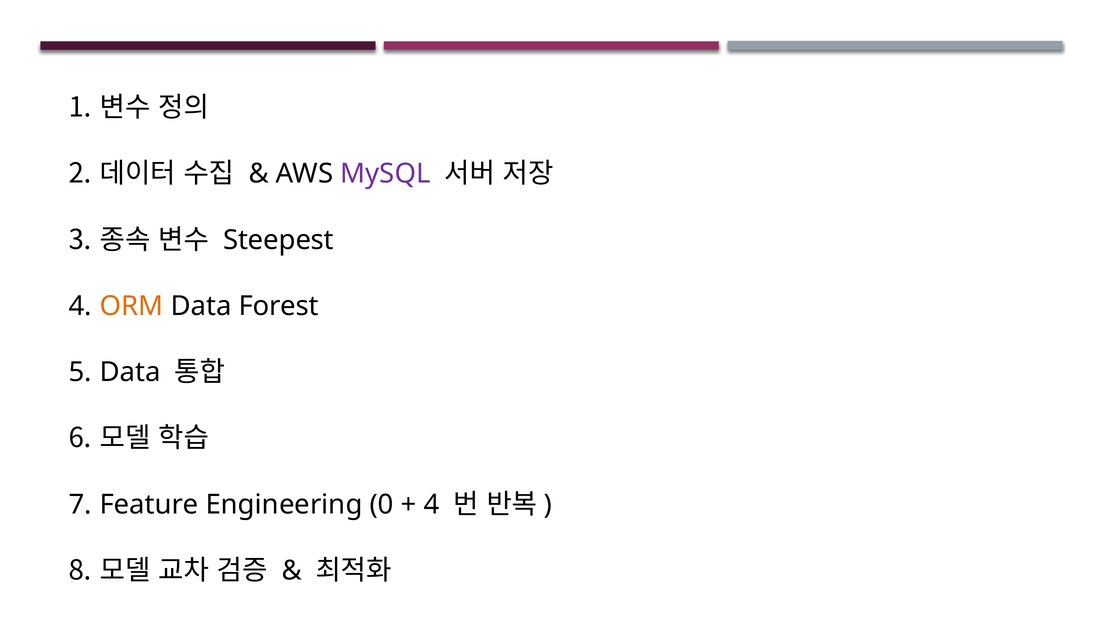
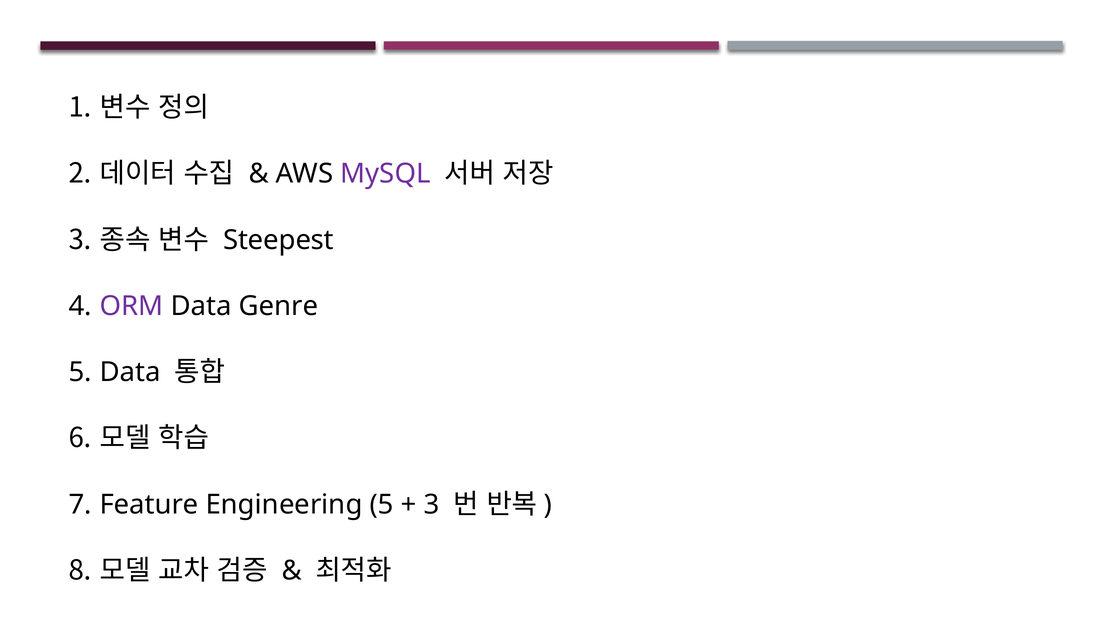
ORM colour: orange -> purple (132, 306)
Forest: Forest -> Genre (279, 306)
Engineering 0: 0 -> 5 (382, 505)
4: 4 -> 3 (432, 505)
